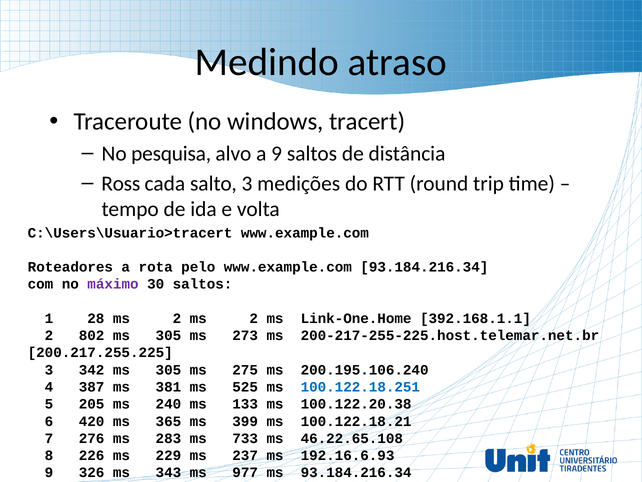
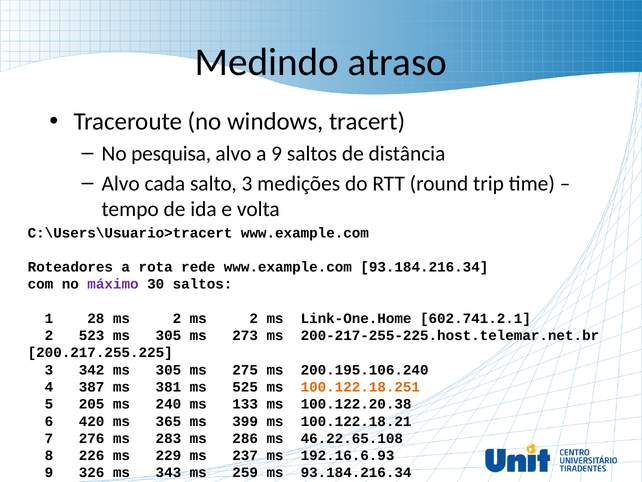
Ross: Ross -> Alvo (121, 183)
pelo: pelo -> rede (198, 267)
392.168.1.1: 392.168.1.1 -> 602.741.2.1 (475, 318)
802: 802 -> 523 (92, 335)
100.122.18.251 colour: blue -> orange (360, 387)
733: 733 -> 286 (245, 438)
977: 977 -> 259 (245, 472)
